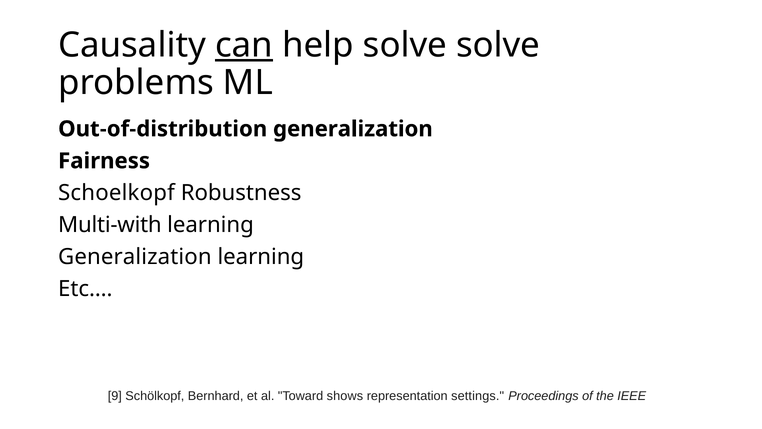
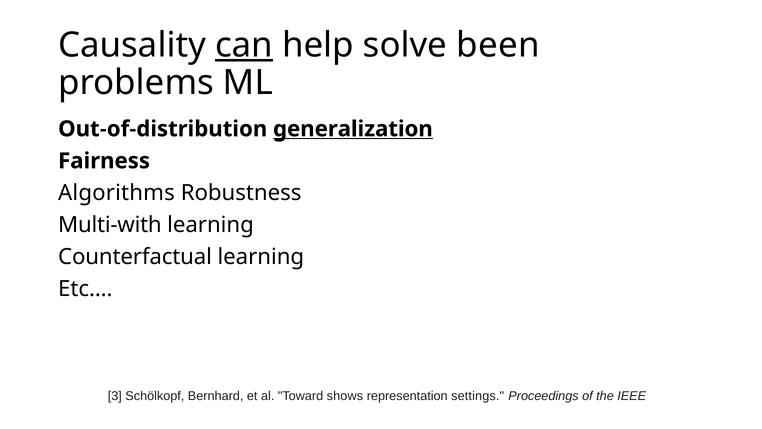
solve solve: solve -> been (498, 45)
generalization underline: none -> present (353, 129)
Schoelkopf: Schoelkopf -> Algorithms (116, 193)
Generalization: Generalization -> Counterfactual (135, 257)
9: 9 -> 3 (115, 396)
